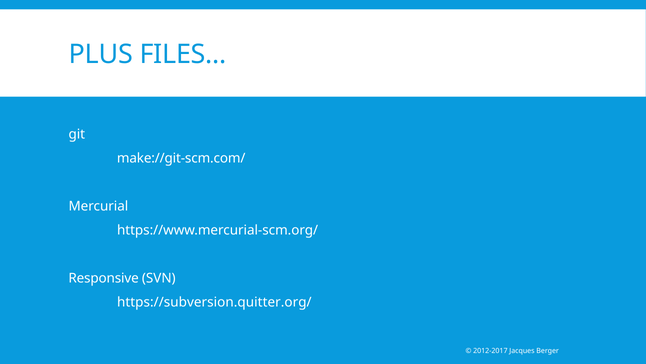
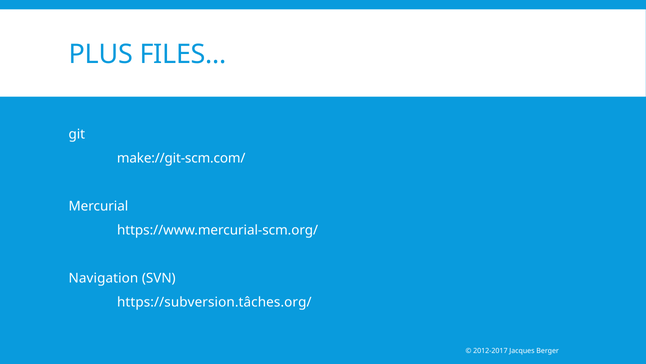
Responsive: Responsive -> Navigation (103, 278)
https://subversion.quitter.org/: https://subversion.quitter.org/ -> https://subversion.tâches.org/ (214, 302)
